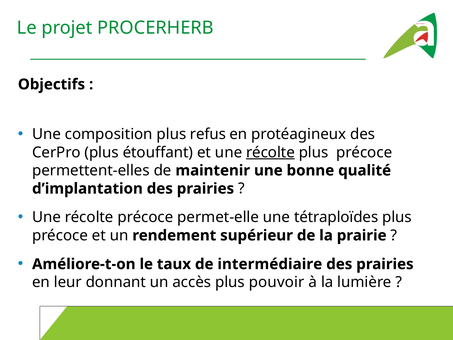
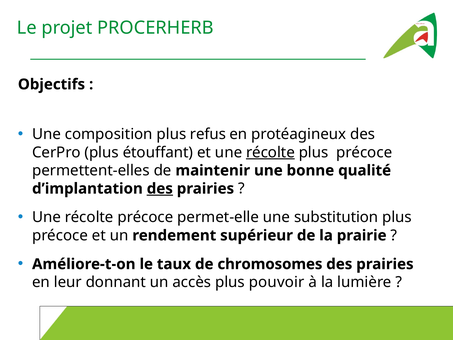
des underline: none -> present (160, 188)
tétraploïdes: tétraploïdes -> substitution (336, 217)
intermédiaire: intermédiaire -> chromosomes (270, 264)
